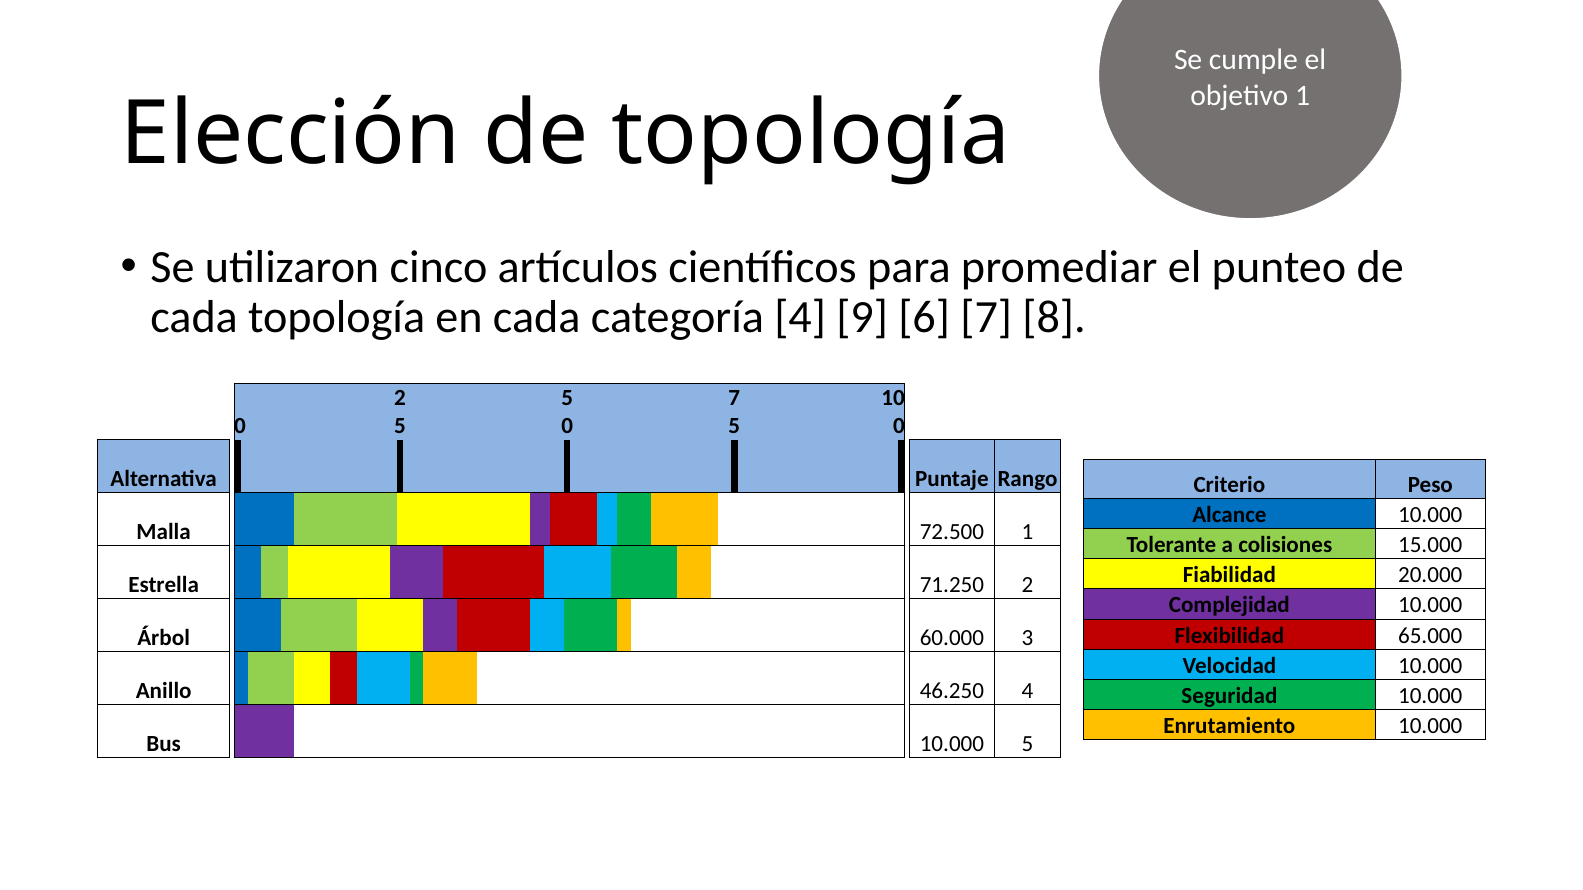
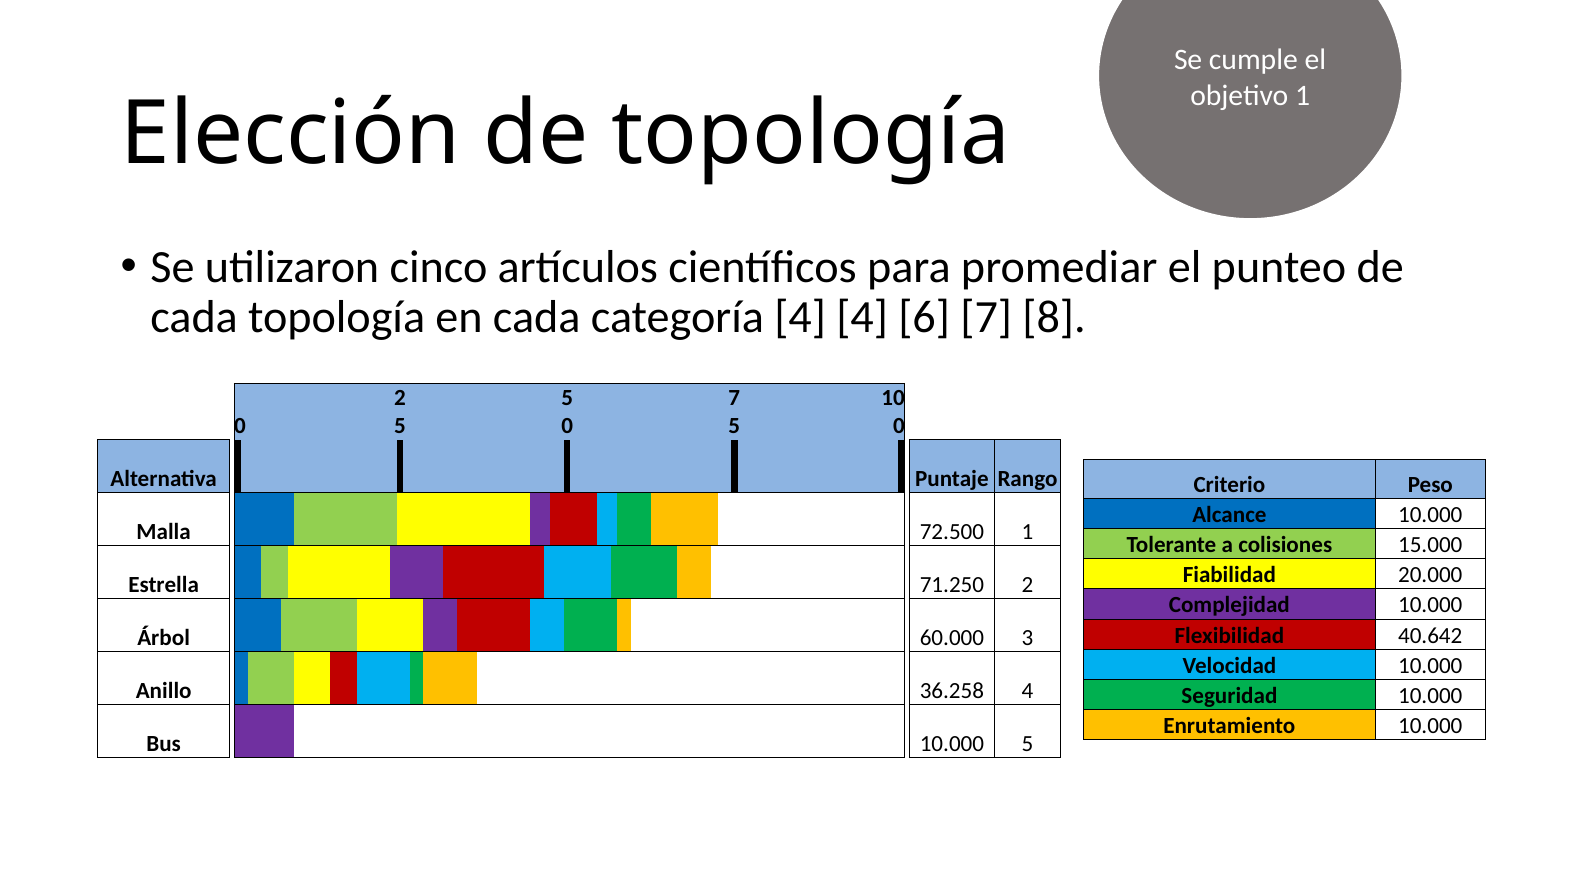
4 9: 9 -> 4 (862, 317)
65.000: 65.000 -> 40.642 (1430, 636)
46.250: 46.250 -> 36.258 (952, 691)
